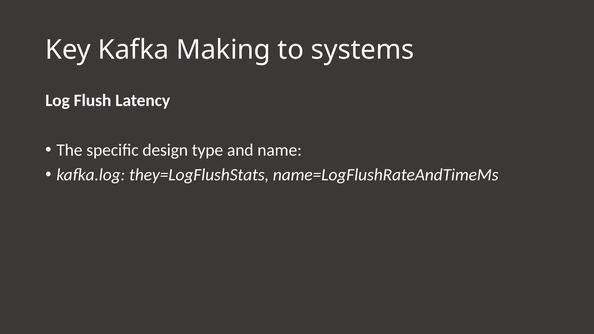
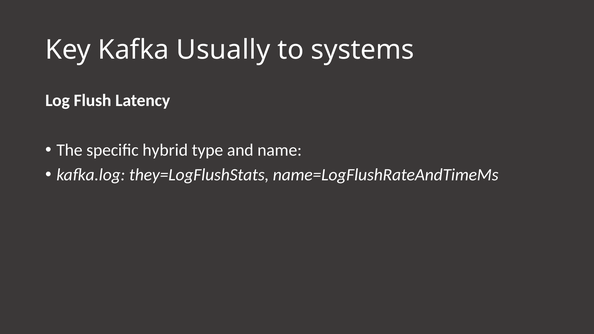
Making: Making -> Usually (223, 50)
design: design -> hybrid (165, 150)
